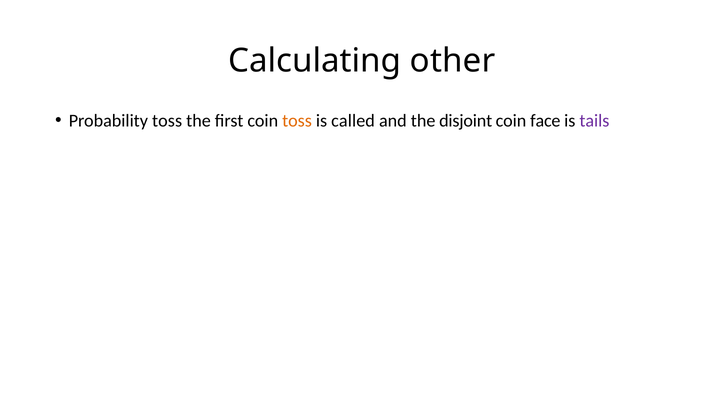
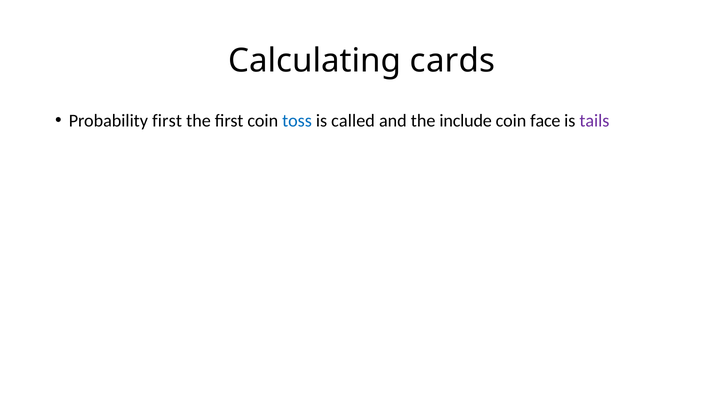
other: other -> cards (453, 61)
Probability toss: toss -> first (167, 121)
toss colour: orange -> blue (297, 121)
disjoint: disjoint -> include (466, 121)
